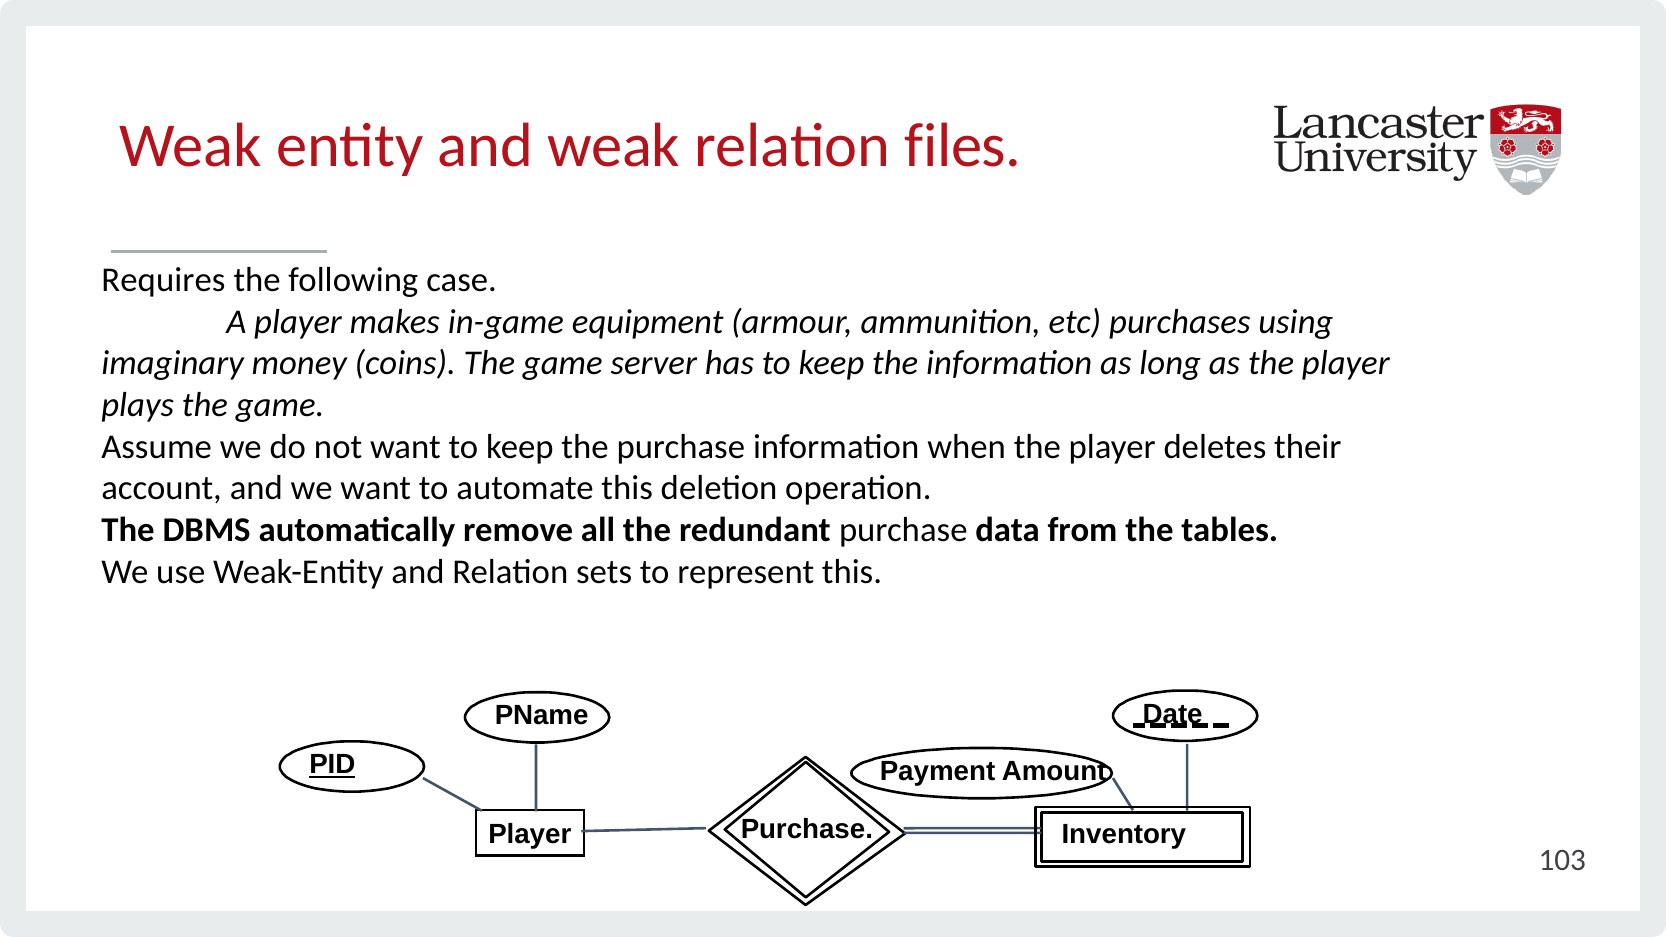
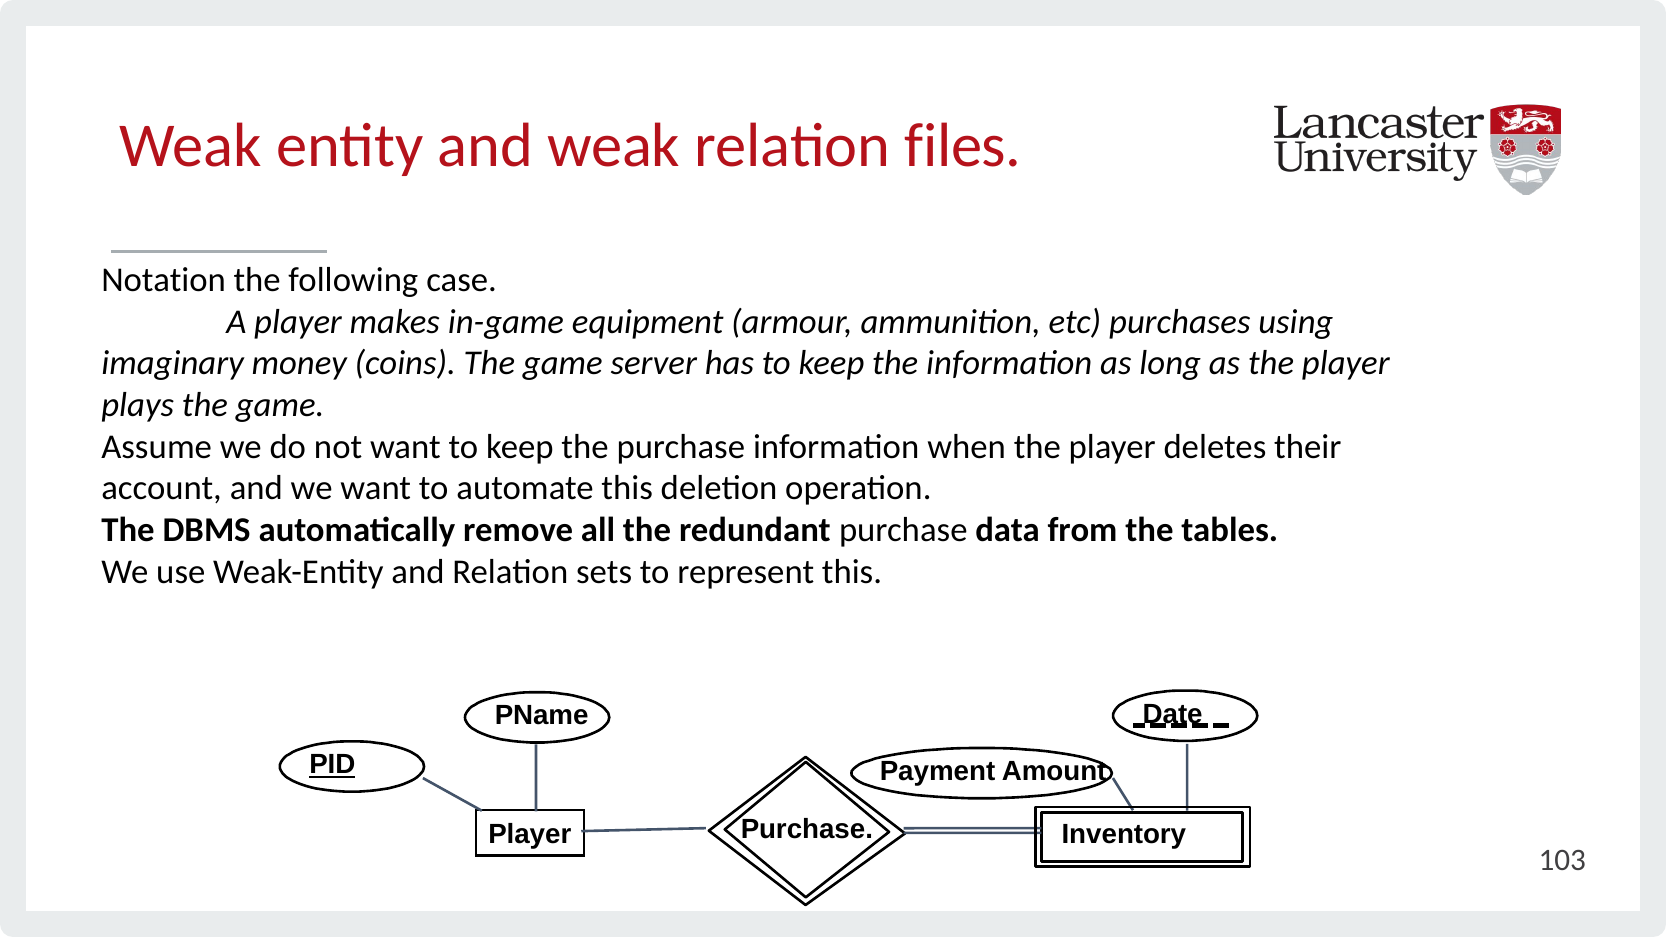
Requires: Requires -> Notation (164, 280)
